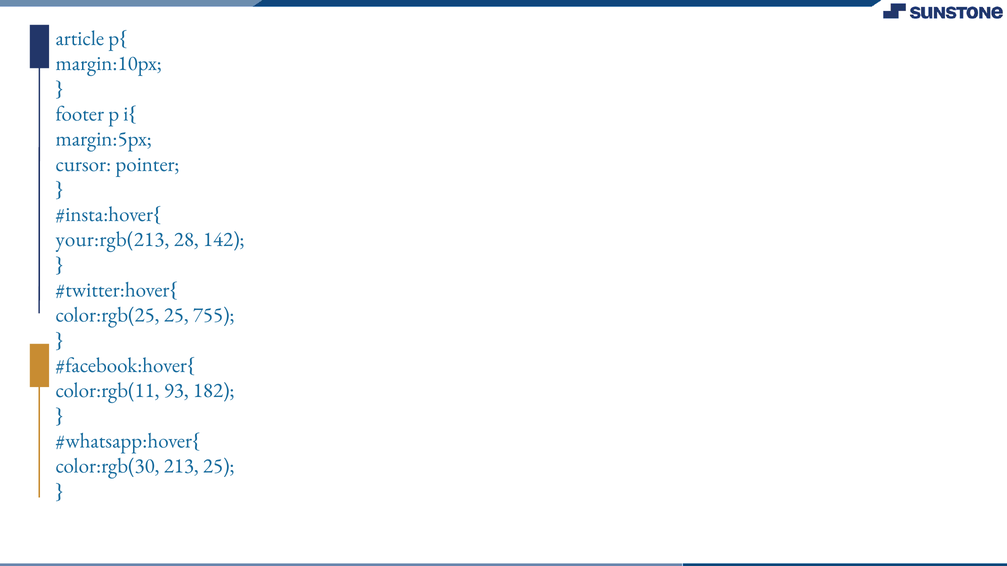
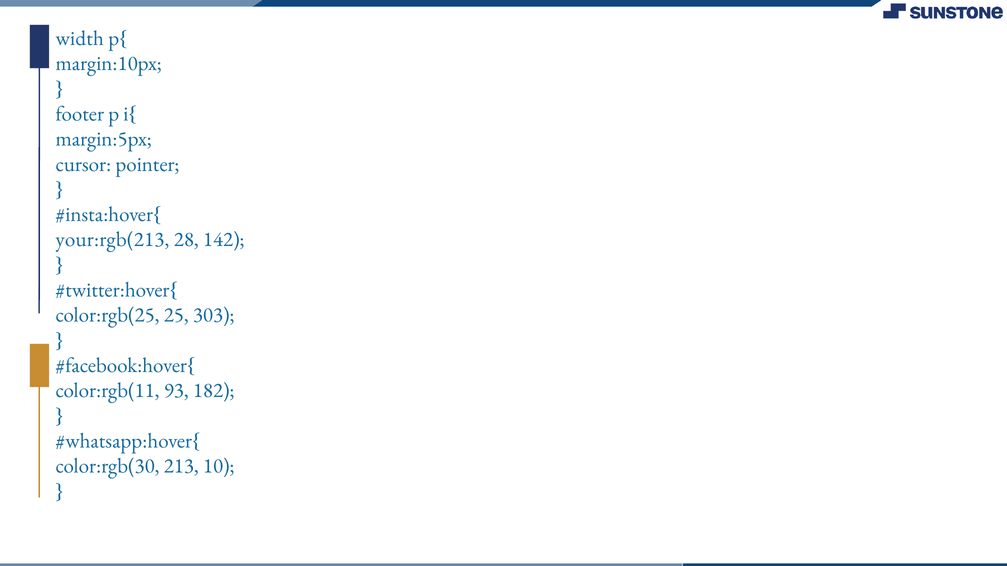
article: article -> width (80, 38)
755: 755 -> 303 (214, 315)
213 25: 25 -> 10 (219, 466)
